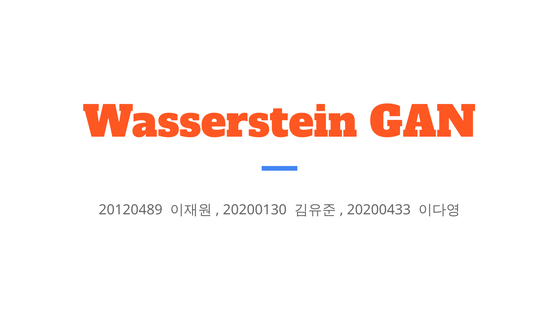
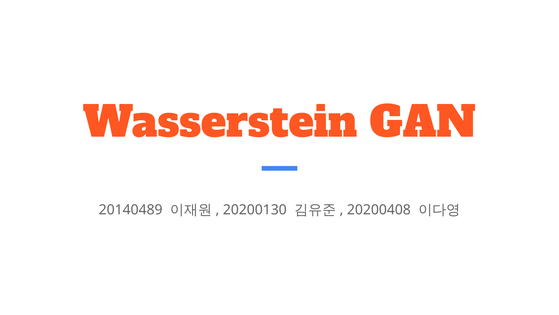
20120489: 20120489 -> 20140489 (131, 209)
20200433: 20200433 -> 20200408 (379, 209)
